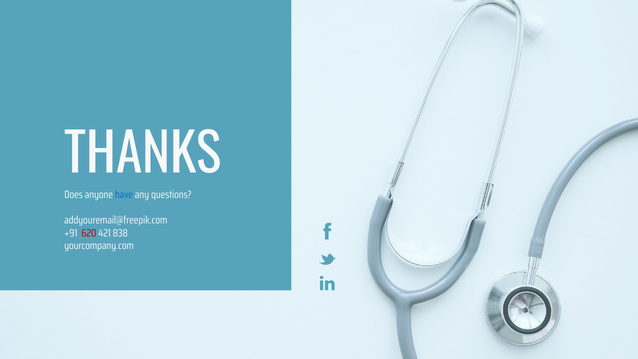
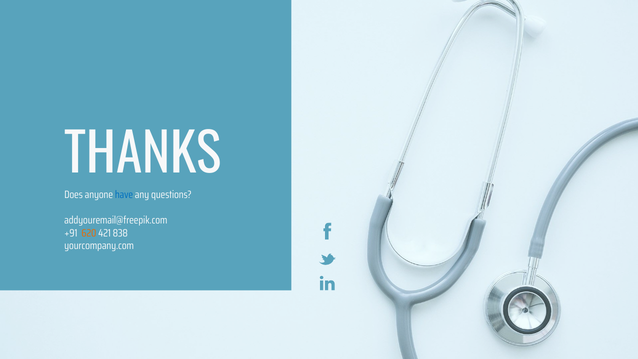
620 colour: red -> orange (89, 233)
